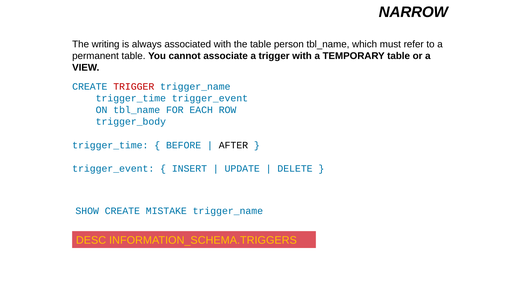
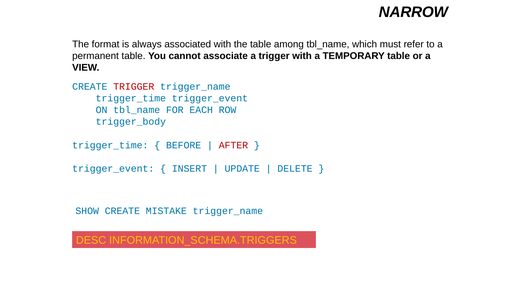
writing: writing -> format (106, 44)
person: person -> among (289, 44)
AFTER colour: black -> red (233, 145)
